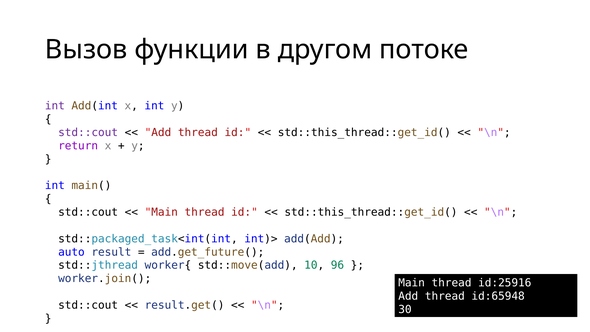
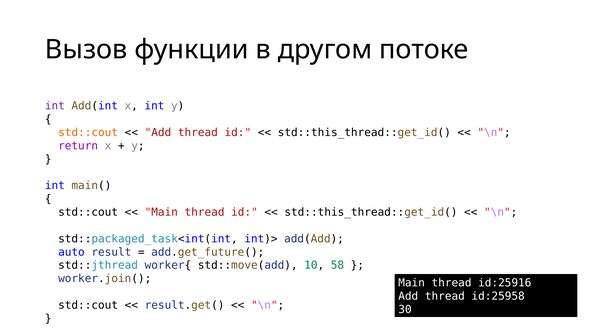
std::cout colour: purple -> orange (88, 132)
96: 96 -> 58 (337, 265)
id:65948: id:65948 -> id:25958 (498, 296)
